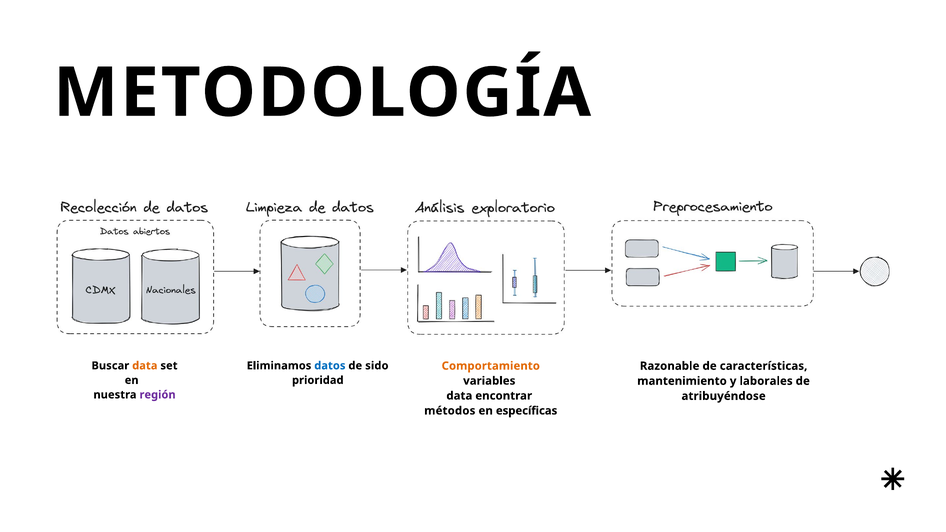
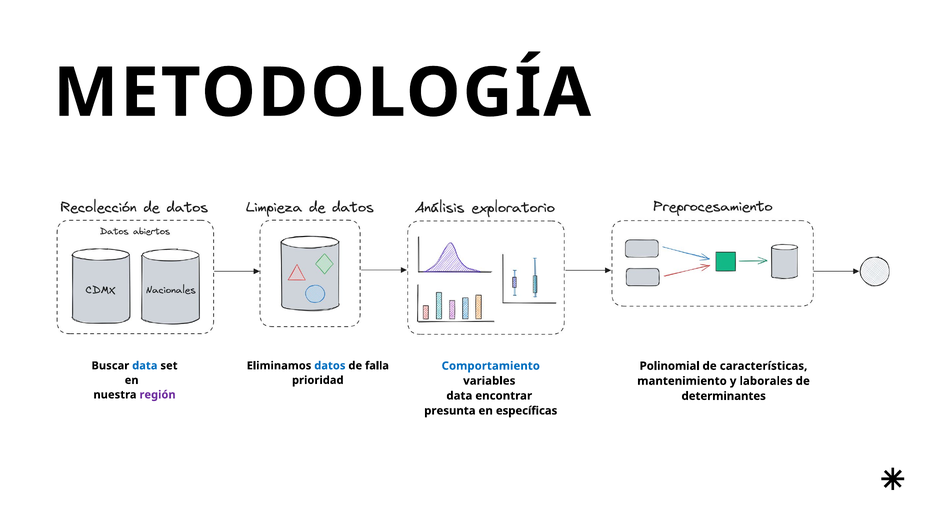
data colour: orange -> blue (145, 366)
sido: sido -> falla (377, 366)
Comportamiento colour: orange -> blue (491, 366)
Razonable: Razonable -> Polinomial (670, 366)
atribuyéndose: atribuyéndose -> determinantes (724, 396)
métodos: métodos -> presunta (450, 411)
